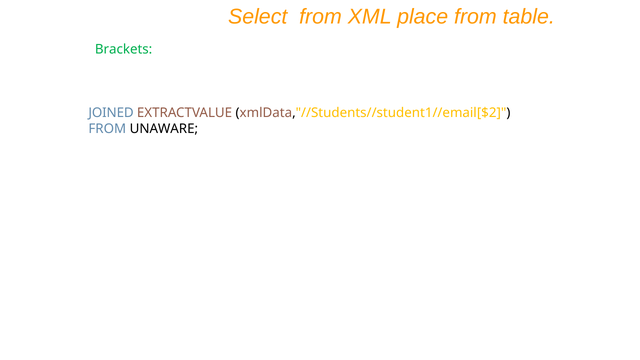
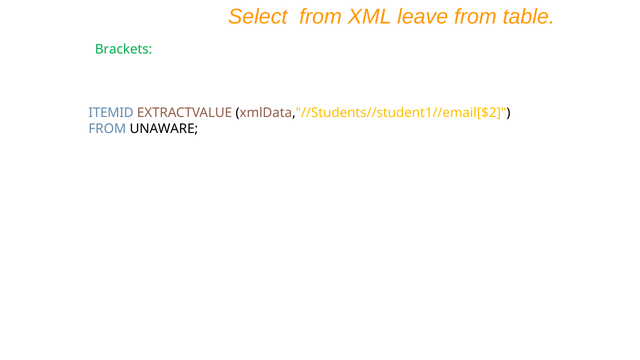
place: place -> leave (423, 17)
JOINED: JOINED -> ITEMID (111, 113)
